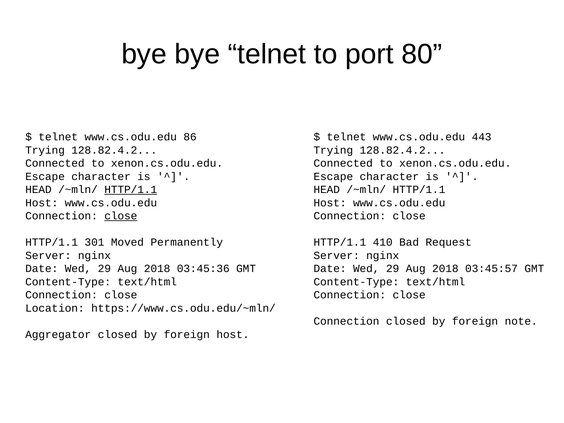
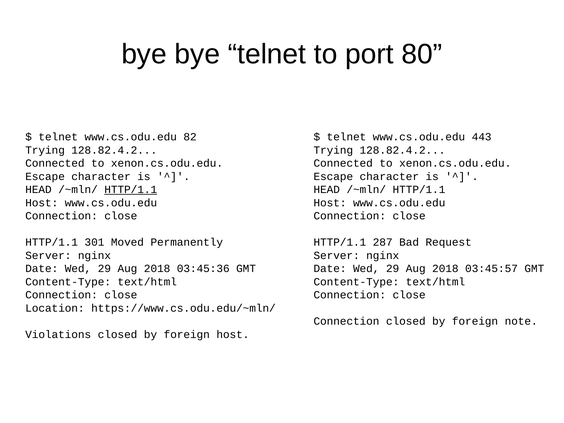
86: 86 -> 82 (190, 137)
close underline: present -> none (121, 216)
410: 410 -> 287 (383, 242)
Aggregator: Aggregator -> Violations (58, 335)
